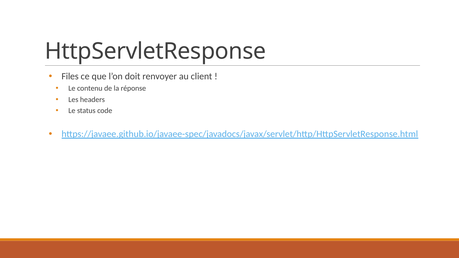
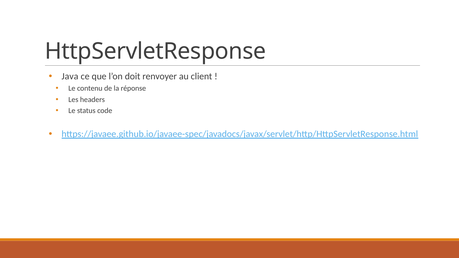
Files: Files -> Java (70, 76)
